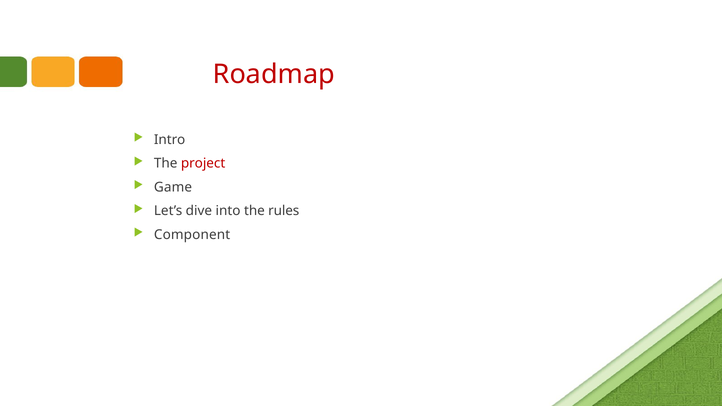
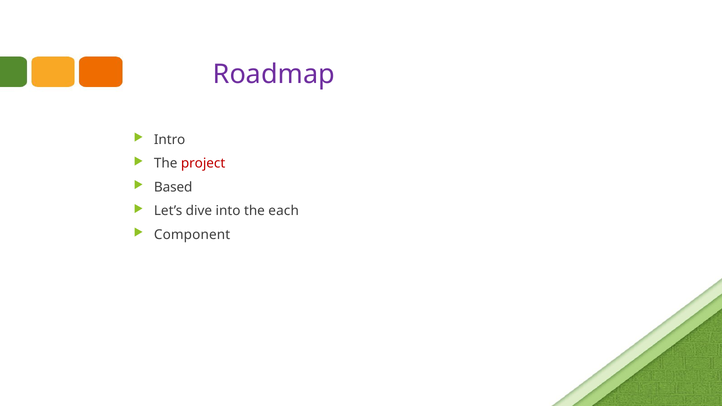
Roadmap colour: red -> purple (274, 74)
Game: Game -> Based (173, 187)
rules: rules -> each (284, 211)
